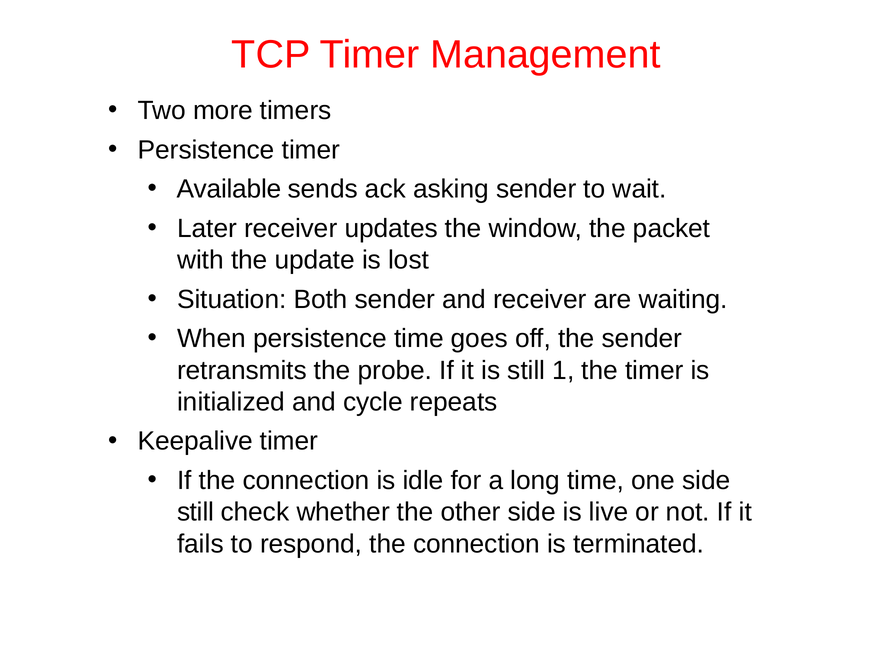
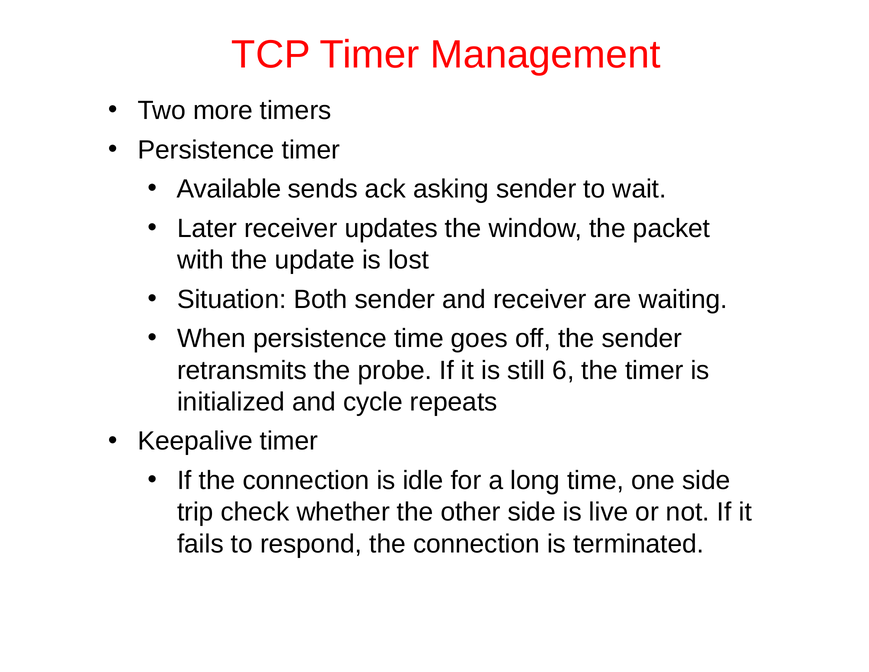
1: 1 -> 6 (563, 370)
still: still -> trip (195, 512)
